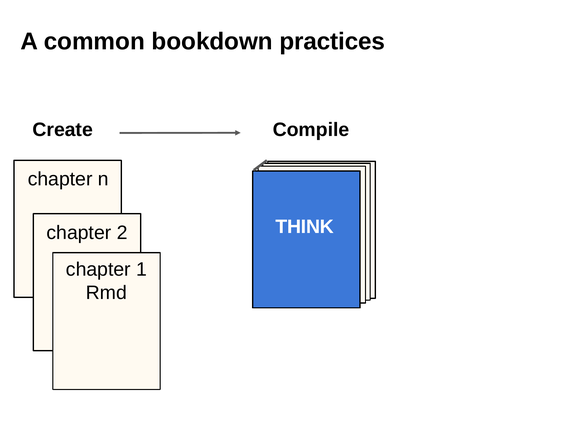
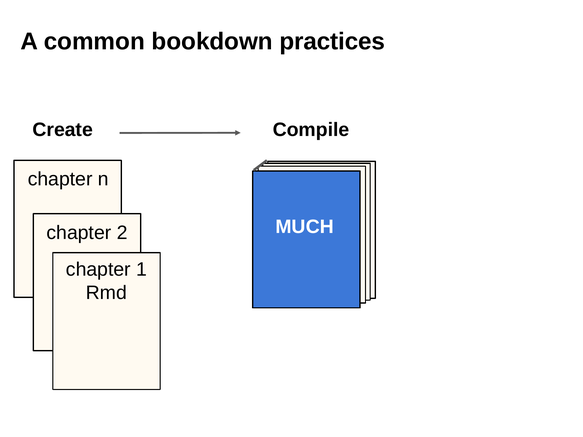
THINK: THINK -> MUCH (305, 227)
